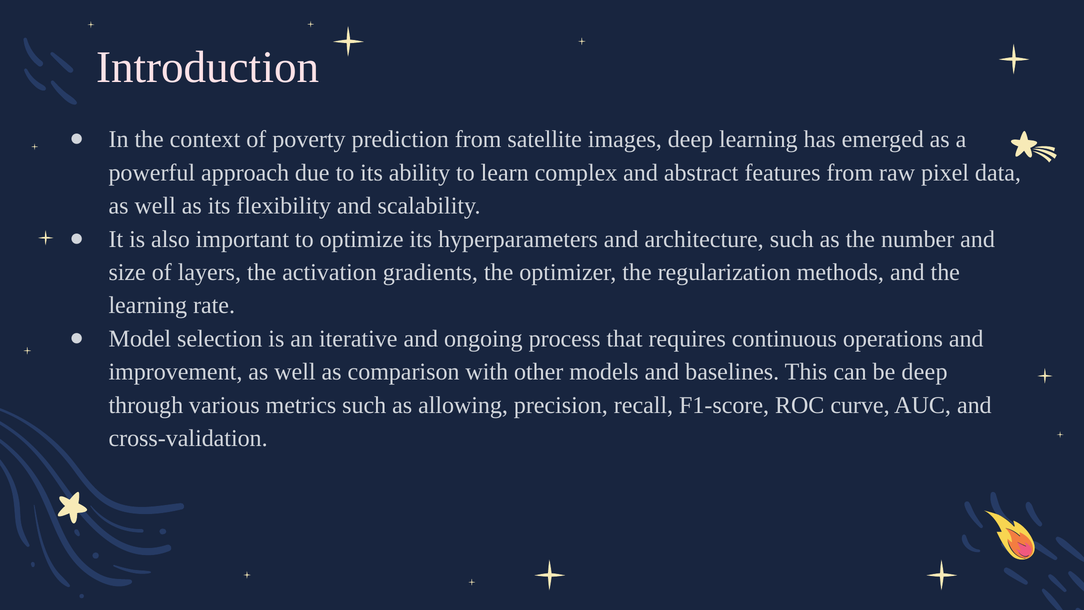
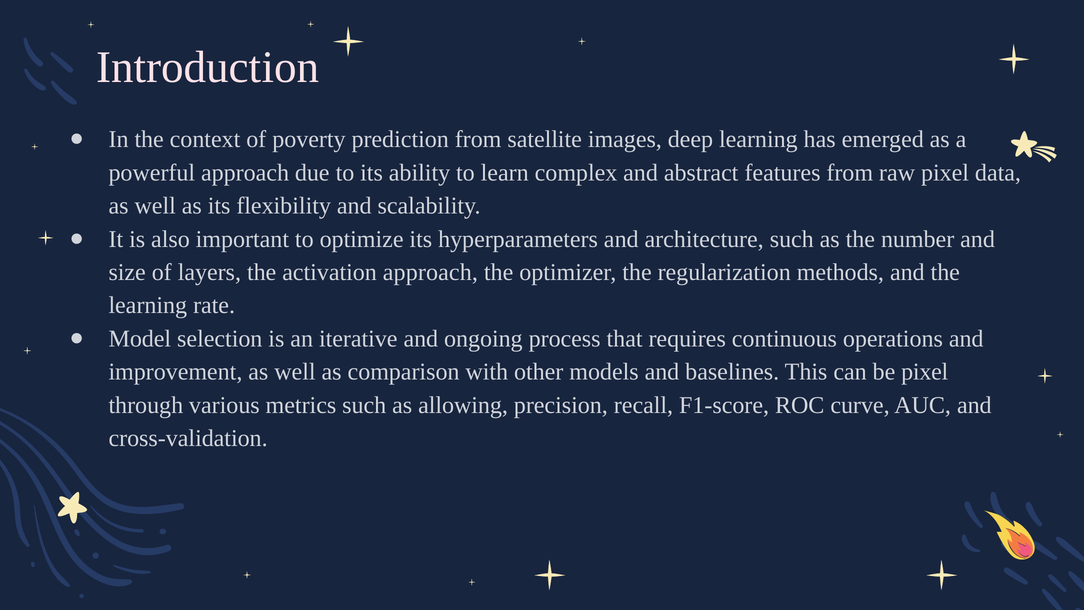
activation gradients: gradients -> approach (430, 272)
be deep: deep -> pixel (925, 372)
